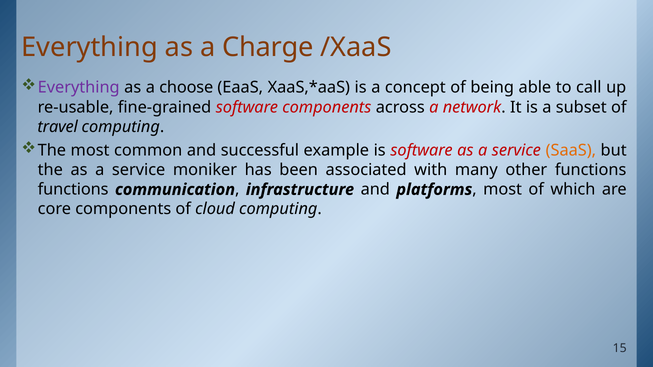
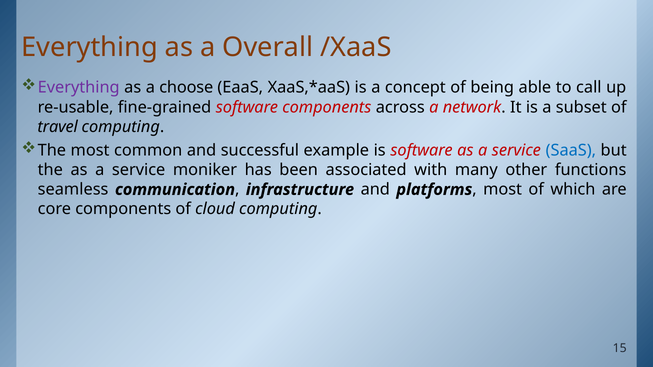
Charge: Charge -> Overall (268, 47)
SaaS colour: orange -> blue (571, 151)
functions: functions -> seamless (73, 190)
